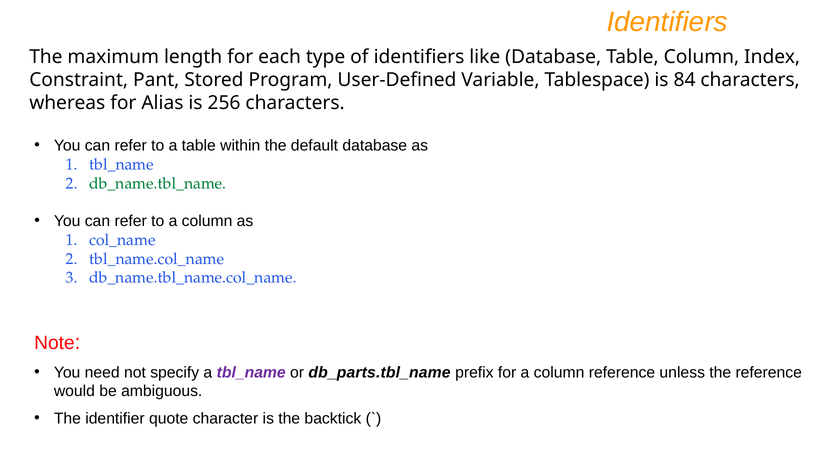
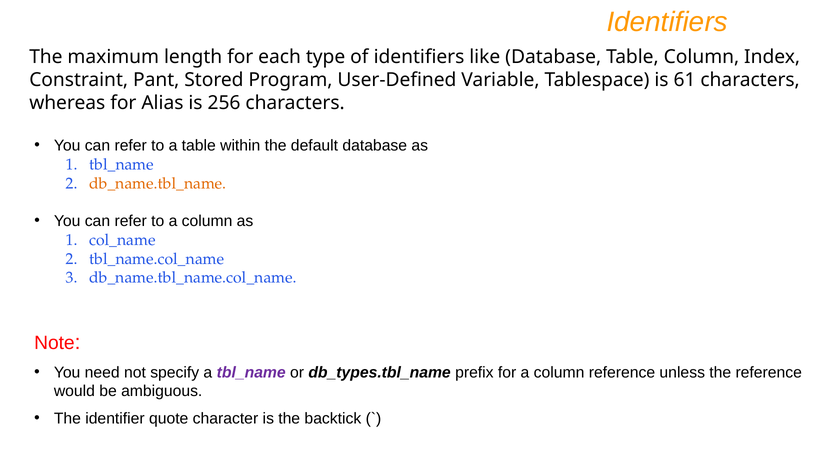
84: 84 -> 61 (685, 80)
db_name.tbl_name colour: green -> orange (158, 183)
db_parts.tbl_name: db_parts.tbl_name -> db_types.tbl_name (380, 372)
